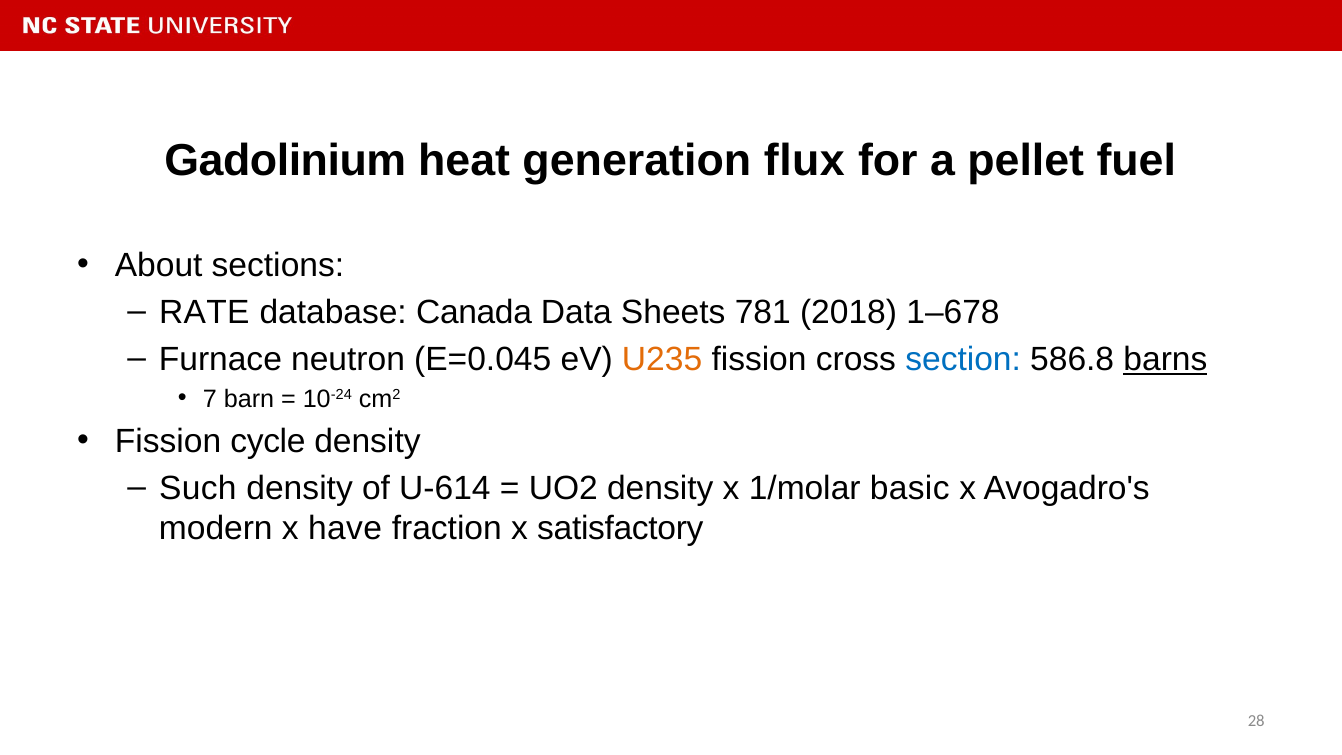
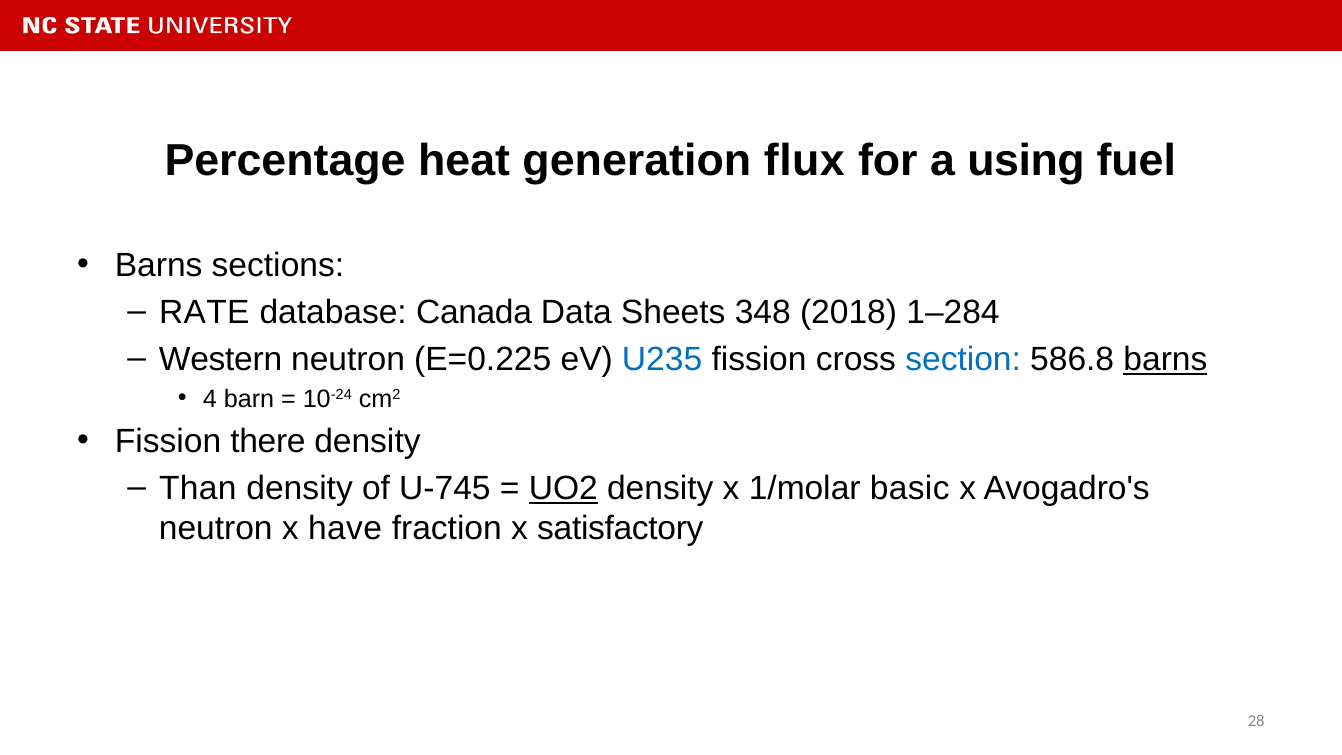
Gadolinium: Gadolinium -> Percentage (285, 161)
pellet: pellet -> using (1026, 161)
About: About -> Barns (159, 265)
781: 781 -> 348 (763, 312)
1–678: 1–678 -> 1–284 (953, 312)
Furnace: Furnace -> Western (221, 359)
E=0.045: E=0.045 -> E=0.225 (483, 359)
U235 colour: orange -> blue (662, 359)
7: 7 -> 4 (210, 399)
cycle: cycle -> there (268, 441)
Such: Such -> Than (198, 488)
U-614: U-614 -> U-745 (445, 488)
UO2 underline: none -> present (563, 488)
modern: modern -> neutron (216, 529)
